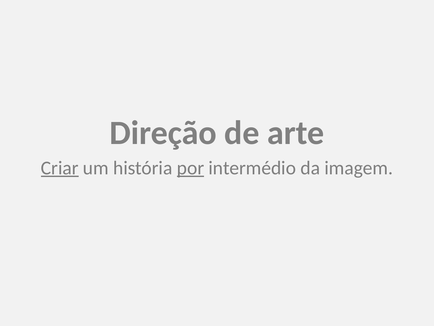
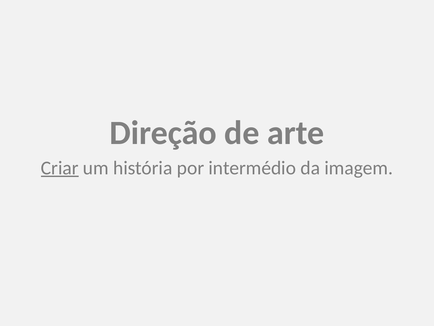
por underline: present -> none (190, 168)
